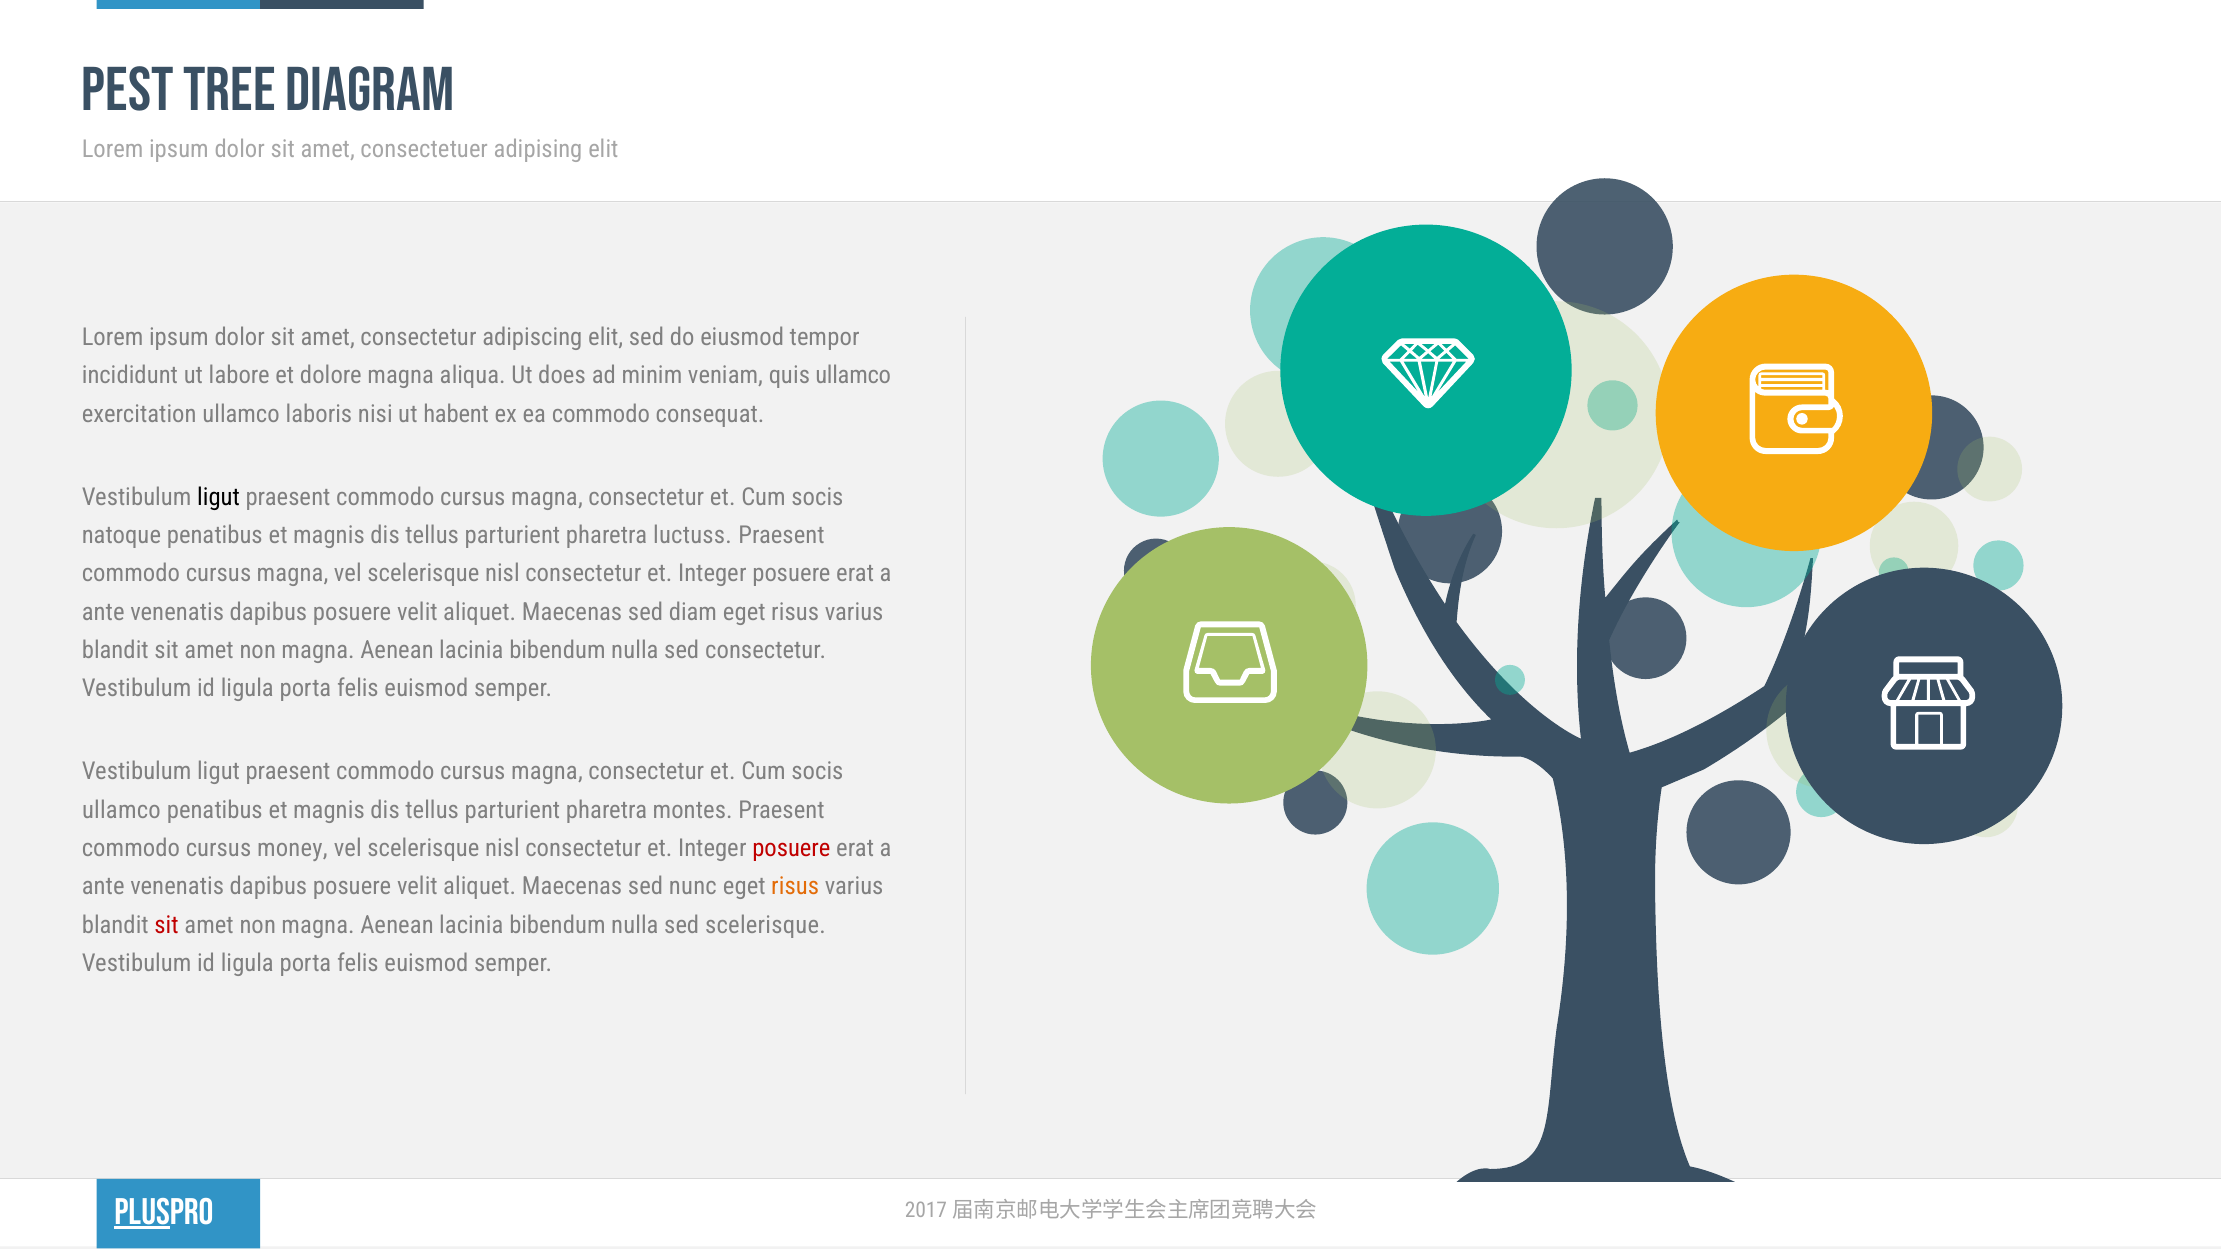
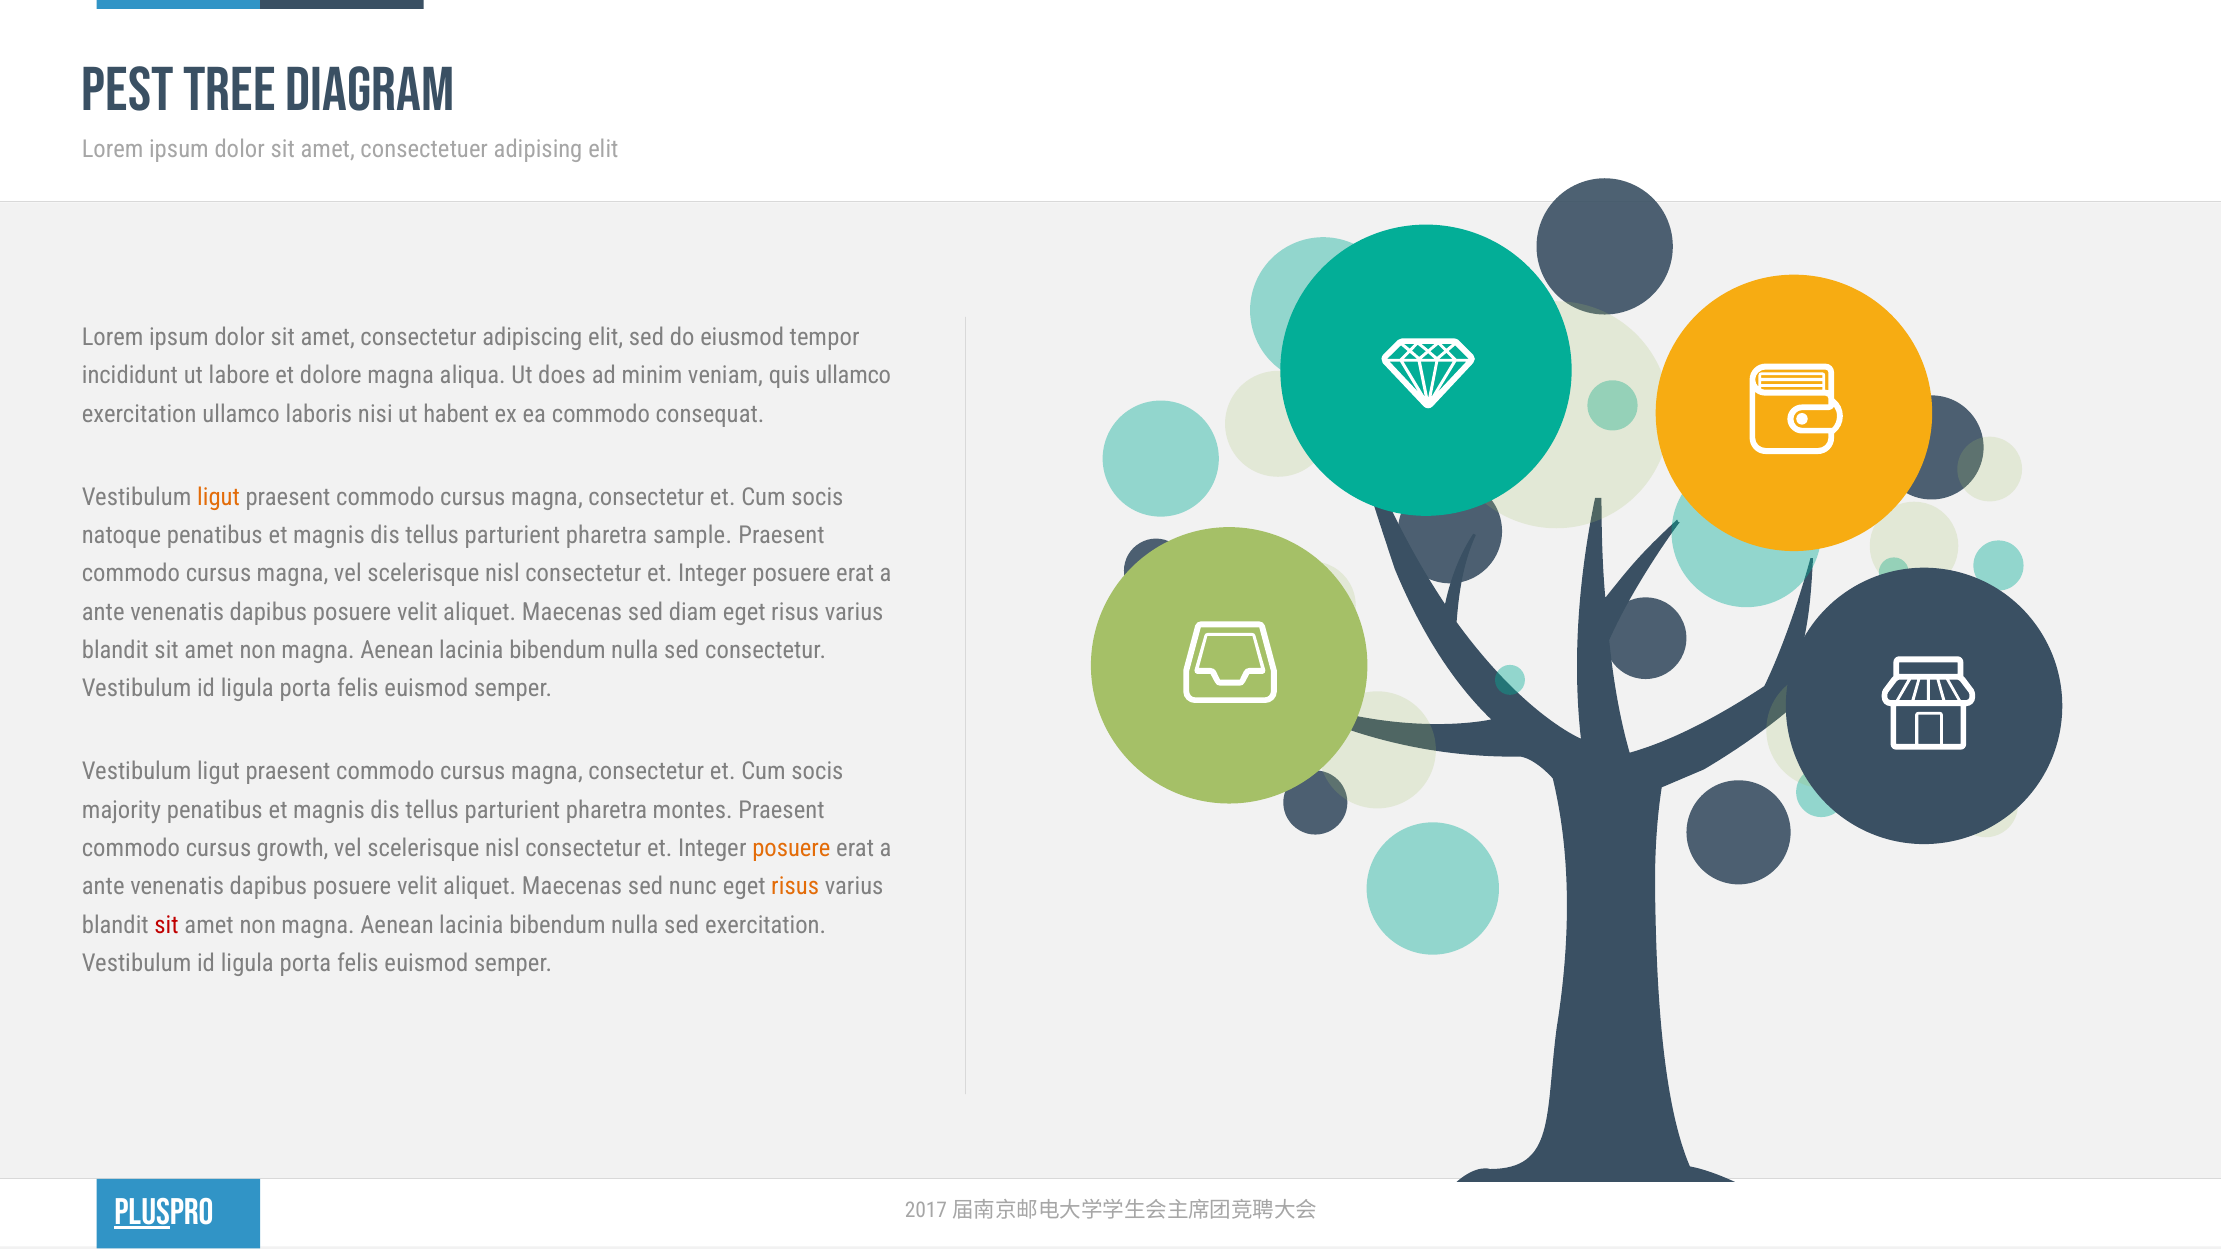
ligut colour: black -> orange (219, 497)
luctuss: luctuss -> sample (693, 535)
ullamco: ullamco -> majority (121, 810)
money: money -> growth (293, 849)
posuere colour: red -> orange (791, 849)
sed scelerisque: scelerisque -> exercitation (766, 925)
